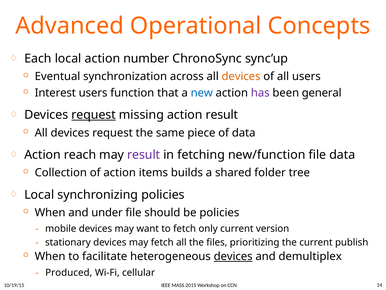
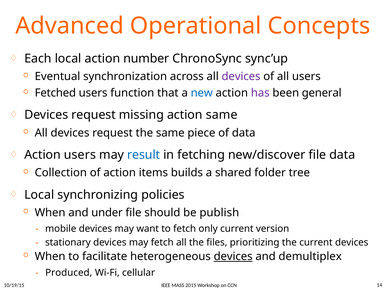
devices colour: orange -> purple (241, 76)
Interest: Interest -> Fetched (55, 93)
request underline: present -> none (94, 115)
action result: result -> same (222, 115)
Action reach: reach -> users (80, 155)
result colour: purple -> blue (144, 155)
new/function: new/function -> new/discover (267, 155)
be policies: policies -> publish (219, 212)
current publish: publish -> devices (352, 242)
